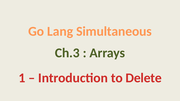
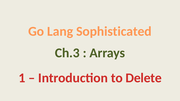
Simultaneous: Simultaneous -> Sophisticated (114, 31)
